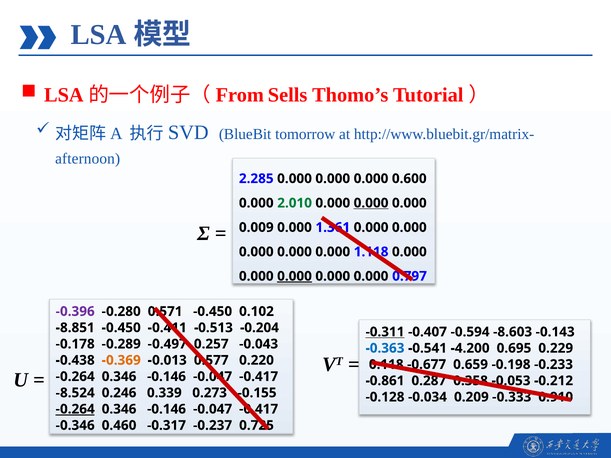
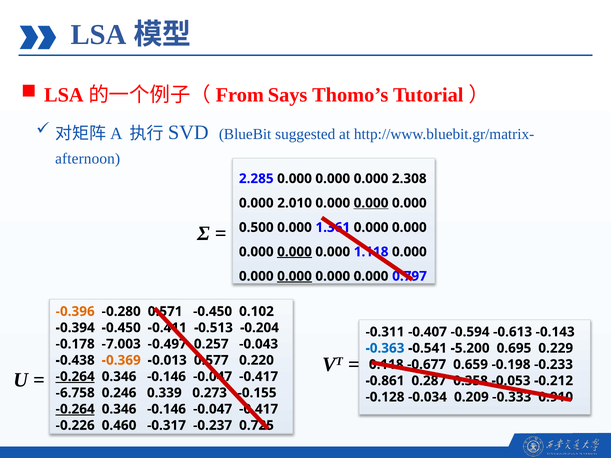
Sells: Sells -> Says (288, 95)
tomorrow: tomorrow -> suggested (305, 134)
0.600: 0.600 -> 2.308 (409, 179)
2.010 colour: green -> black (295, 203)
0.009: 0.009 -> 0.500 (256, 228)
0.000 underline: none -> present (295, 252)
-0.396 colour: purple -> orange (75, 312)
-8.851: -8.851 -> -0.394 (75, 328)
-0.311 underline: present -> none (385, 332)
-8.603: -8.603 -> -0.613 (513, 332)
-0.289: -0.289 -> -7.003 (121, 344)
-4.200: -4.200 -> -5.200 (470, 348)
-0.264 underline: none -> present (75, 377)
-8.524: -8.524 -> -6.758 (75, 393)
-0.346: -0.346 -> -0.226 (75, 426)
